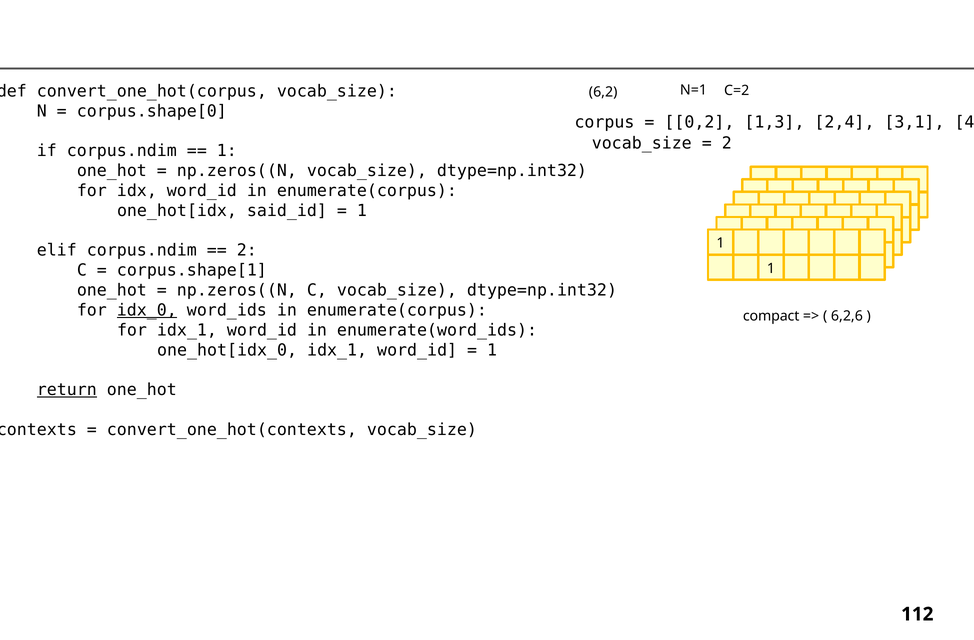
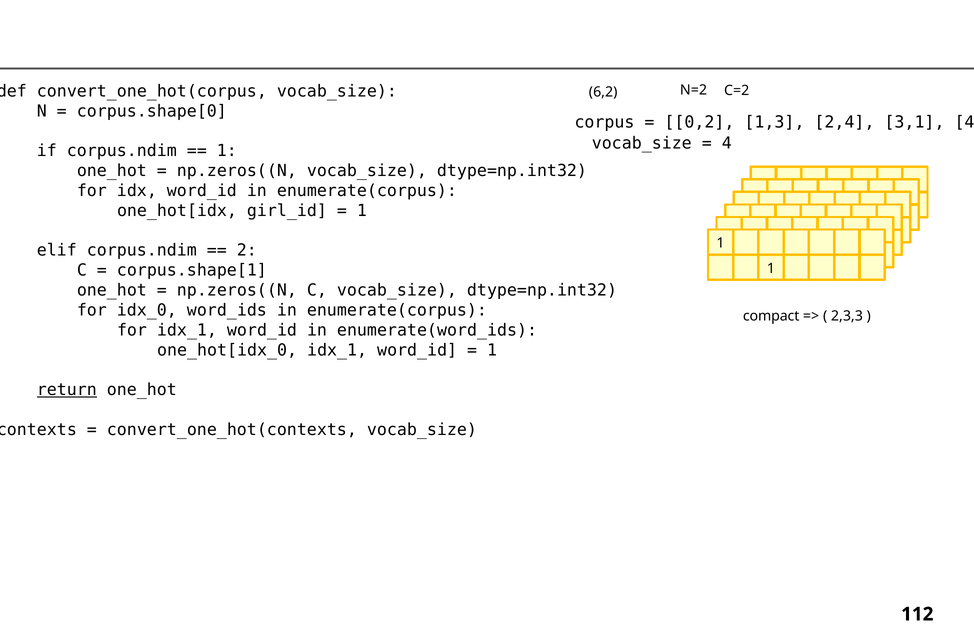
N=1: N=1 -> N=2 (693, 90)
2: 2 -> 4 (727, 143)
said_id: said_id -> girl_id (287, 211)
idx_0 underline: present -> none (147, 310)
6,2,6: 6,2,6 -> 2,3,3 (847, 316)
